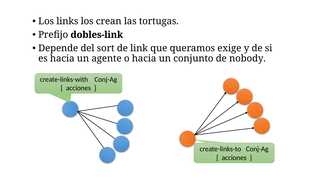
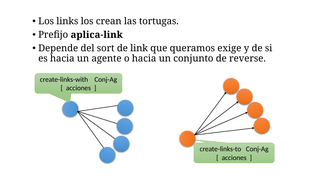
dobles-link: dobles-link -> aplica-link (97, 35)
nobody: nobody -> reverse (247, 59)
